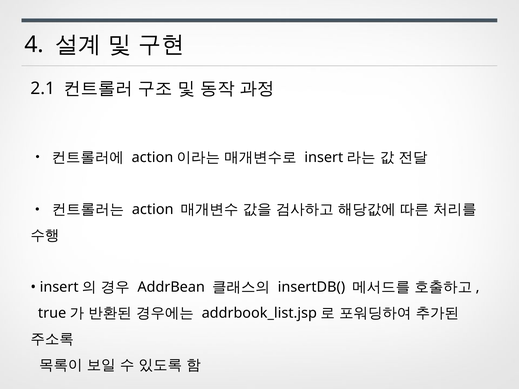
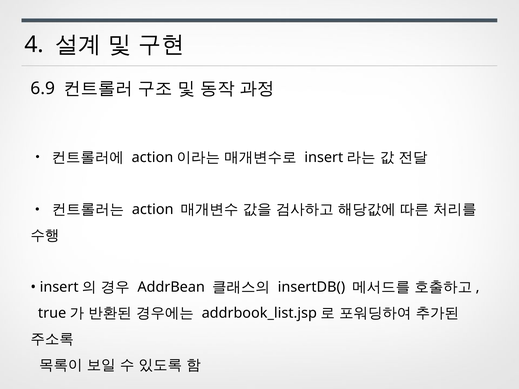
2.1: 2.1 -> 6.9 (43, 89)
